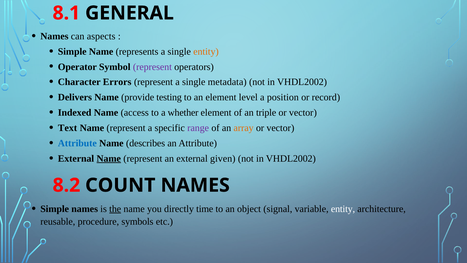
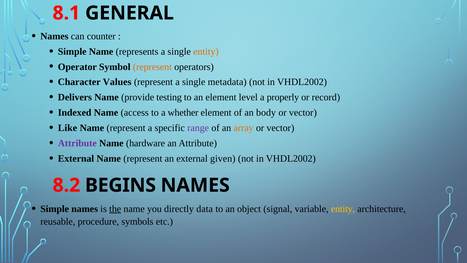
aspects: aspects -> counter (101, 36)
represent colour: purple -> orange (152, 67)
Errors: Errors -> Values (117, 82)
position: position -> properly (283, 97)
triple: triple -> body (266, 113)
Text: Text -> Like (68, 128)
Attribute colour: blue -> purple (77, 143)
describes: describes -> hardware (146, 143)
Name underline: present -> none (109, 158)
COUNT: COUNT -> BEGINS (120, 185)
time: time -> data (205, 209)
entity colour: white -> yellow (343, 209)
